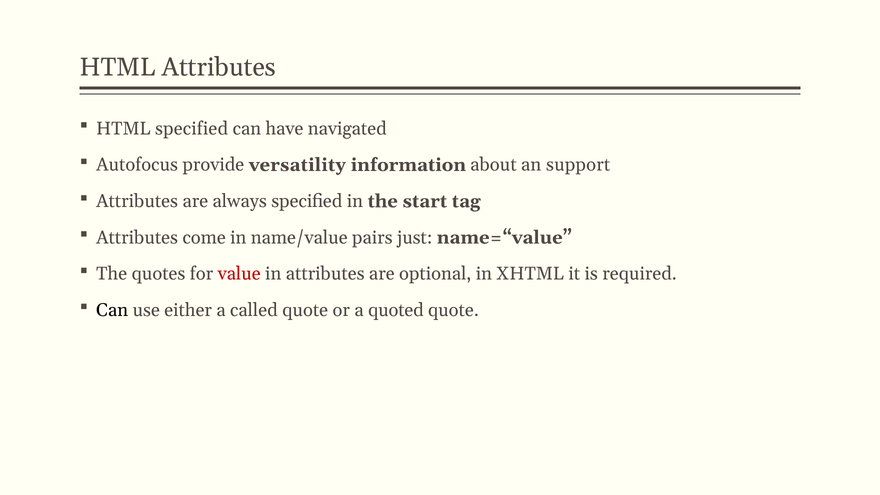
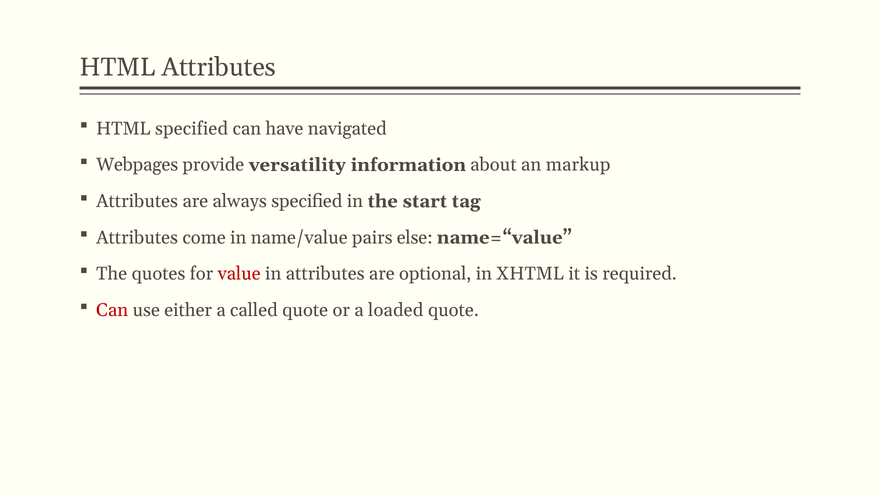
Autofocus: Autofocus -> Webpages (137, 165)
support: support -> markup (578, 165)
just: just -> else (415, 237)
Can colour: black -> red (112, 310)
quoted: quoted -> loaded (396, 310)
